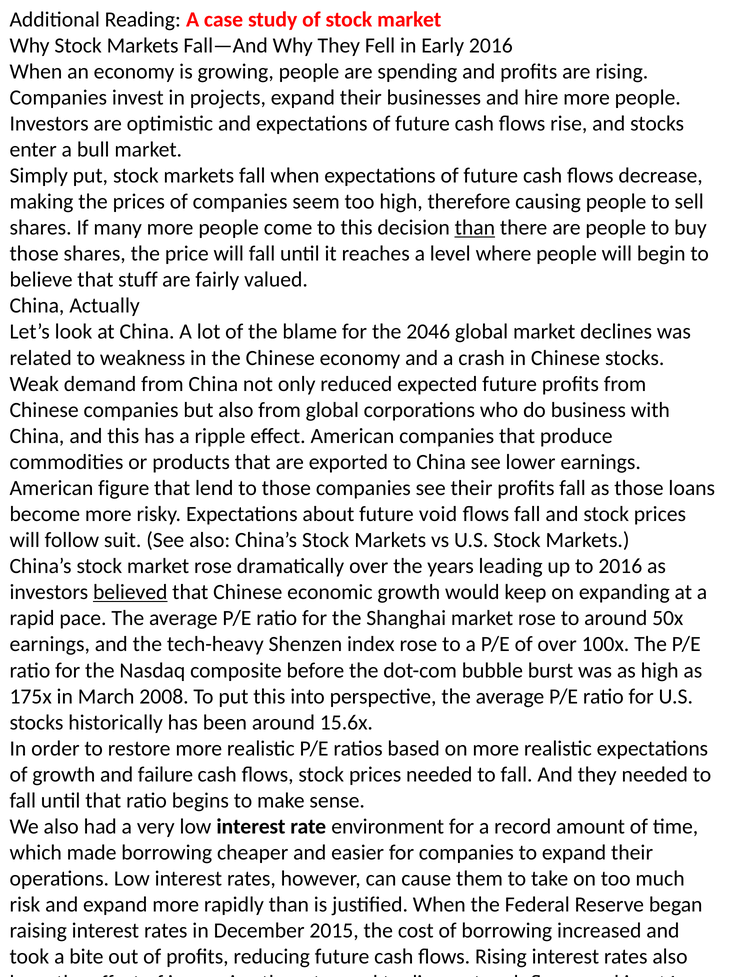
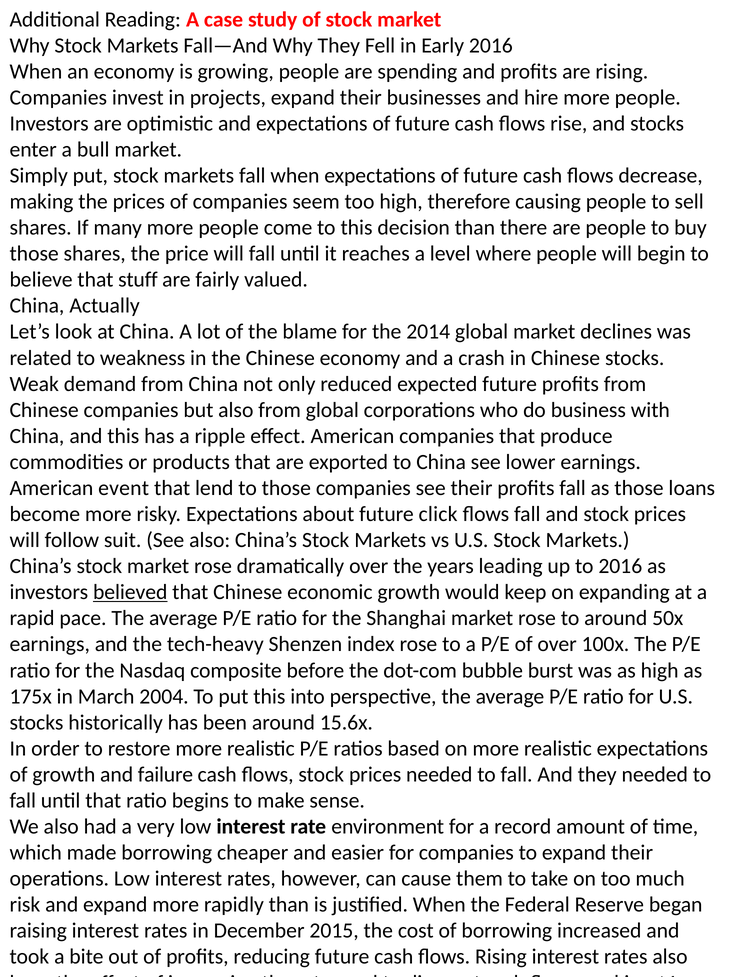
than underline: present -> none (475, 228)
2046: 2046 -> 2014 (428, 332)
figure: figure -> event (124, 488)
void: void -> click (438, 514)
2008: 2008 -> 2004 (164, 697)
